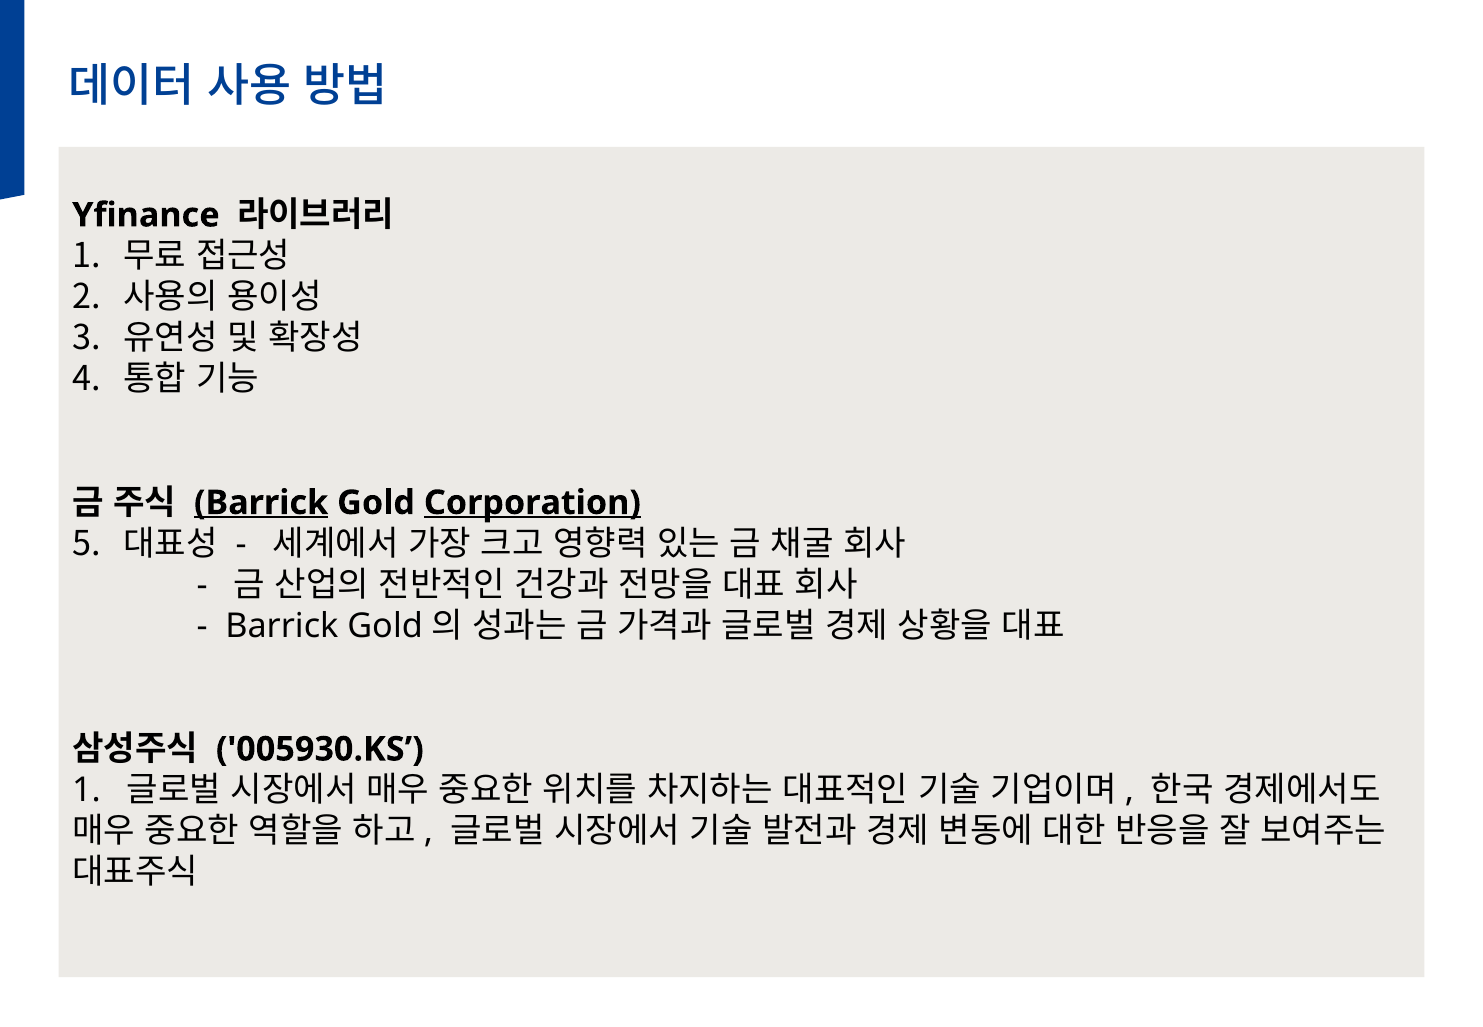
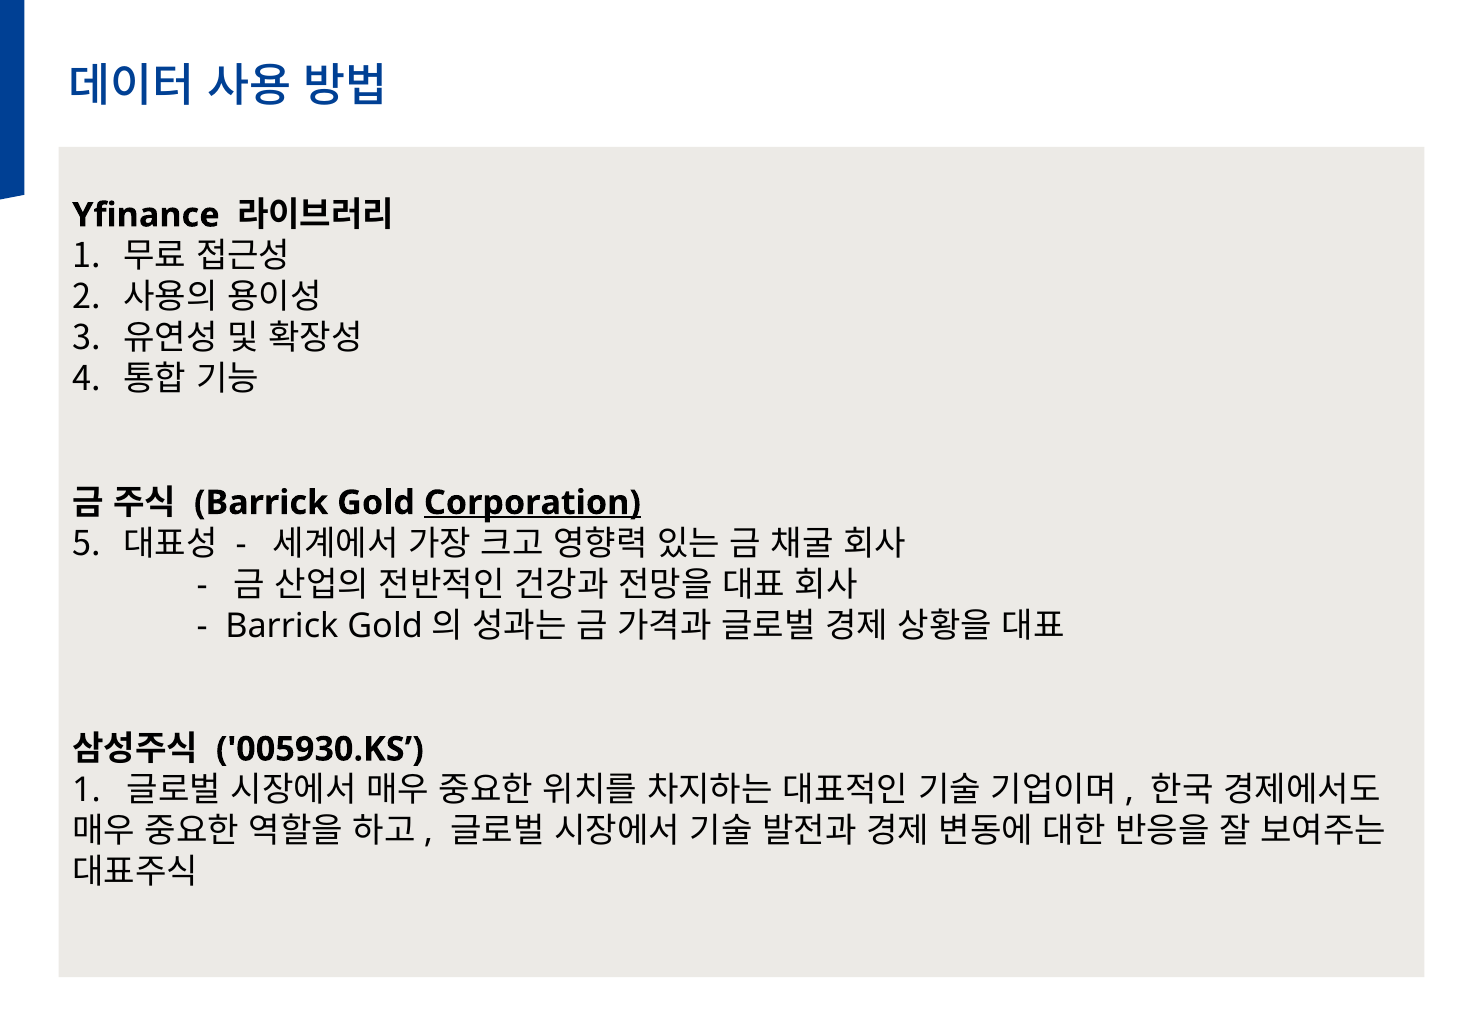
Barrick underline: present -> none (261, 503)
